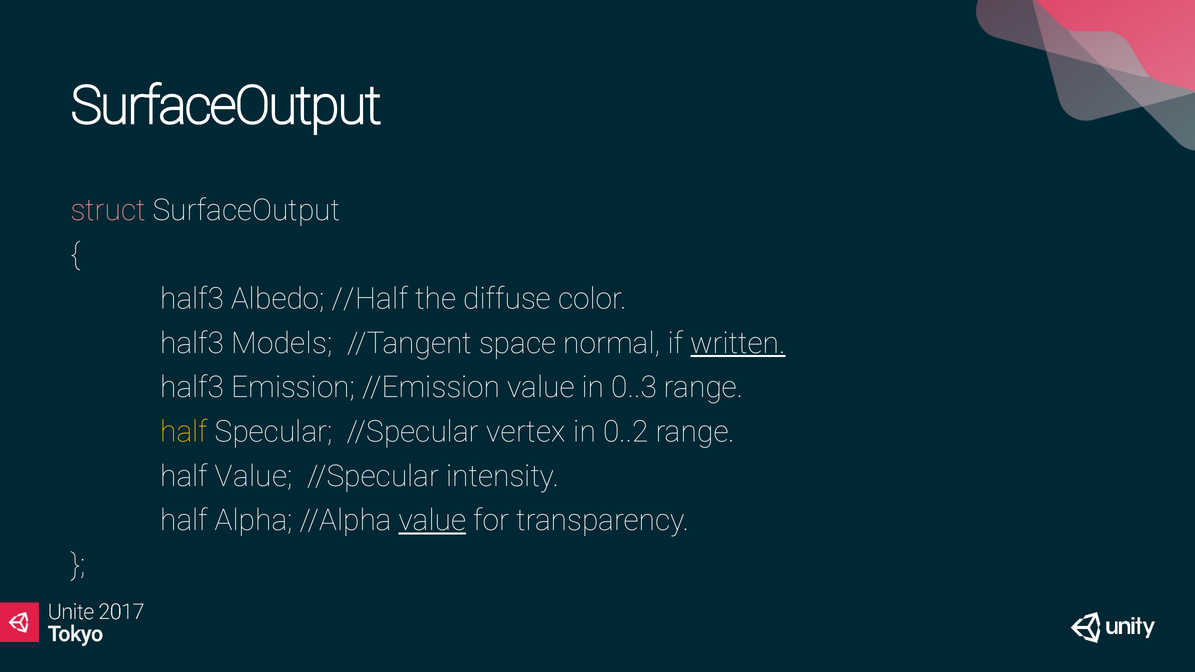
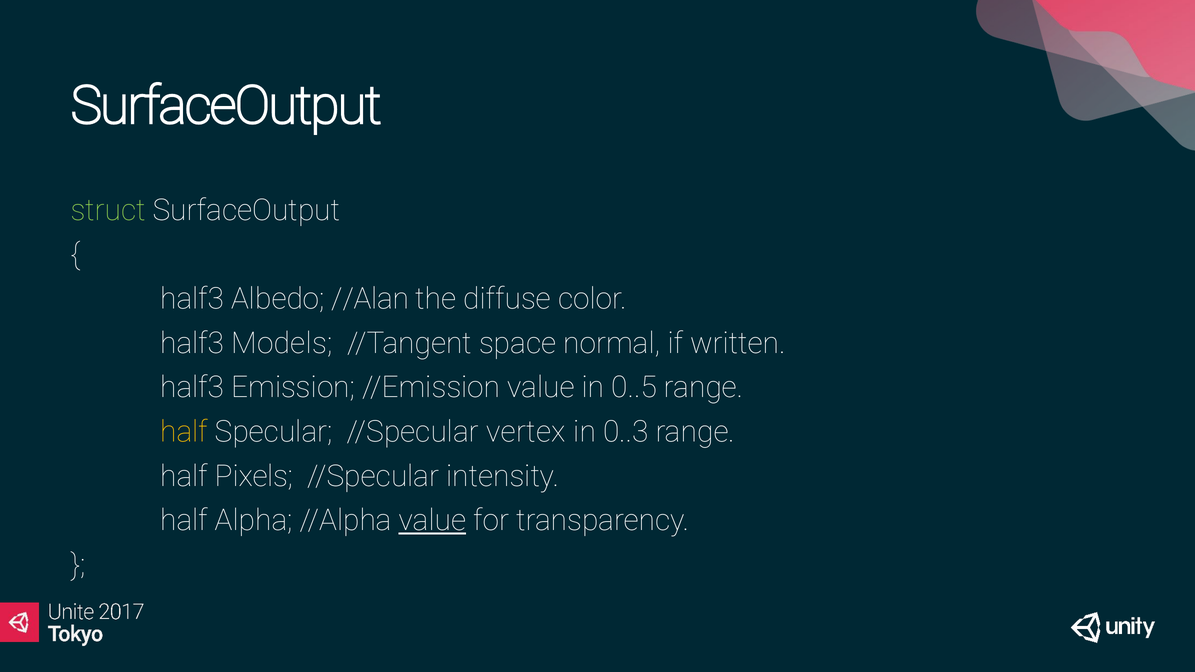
struct colour: pink -> light green (108, 210)
//Half: //Half -> //Alan (370, 299)
written underline: present -> none (738, 343)
0..3: 0..3 -> 0..5 (634, 388)
0..2: 0..2 -> 0..3 (626, 432)
half Value: Value -> Pixels (254, 476)
